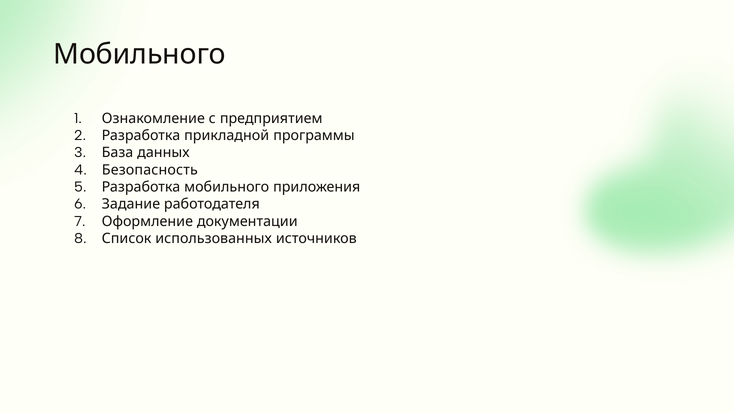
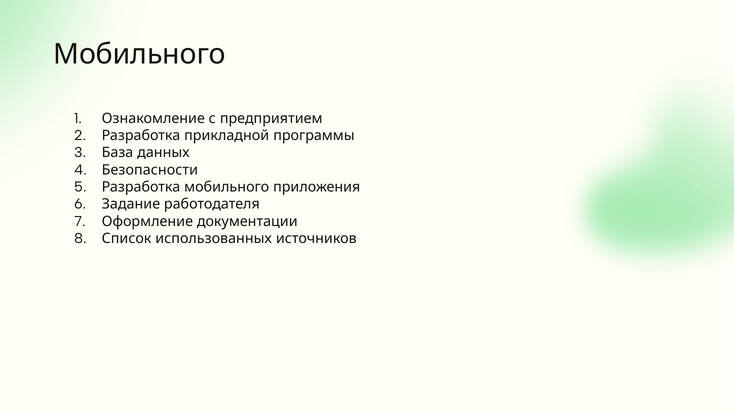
Безопасность: Безопасность -> Безопасности (150, 170)
